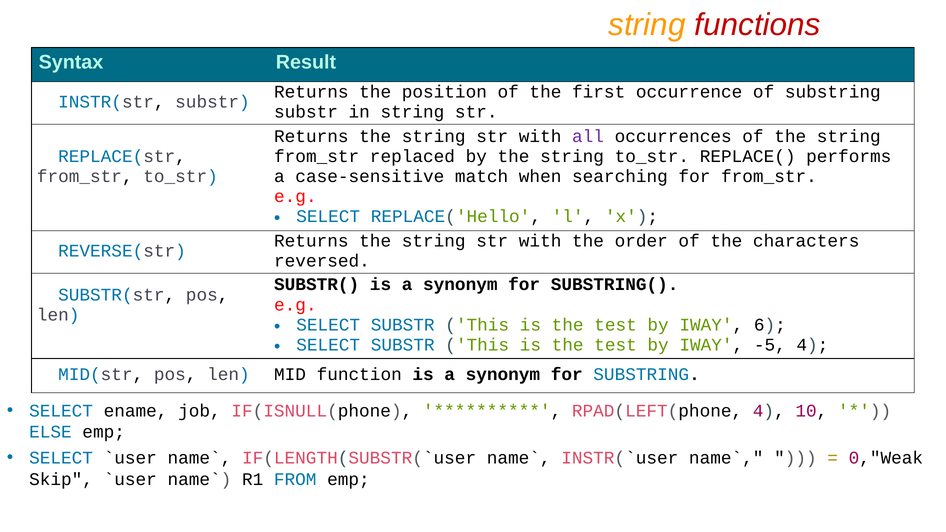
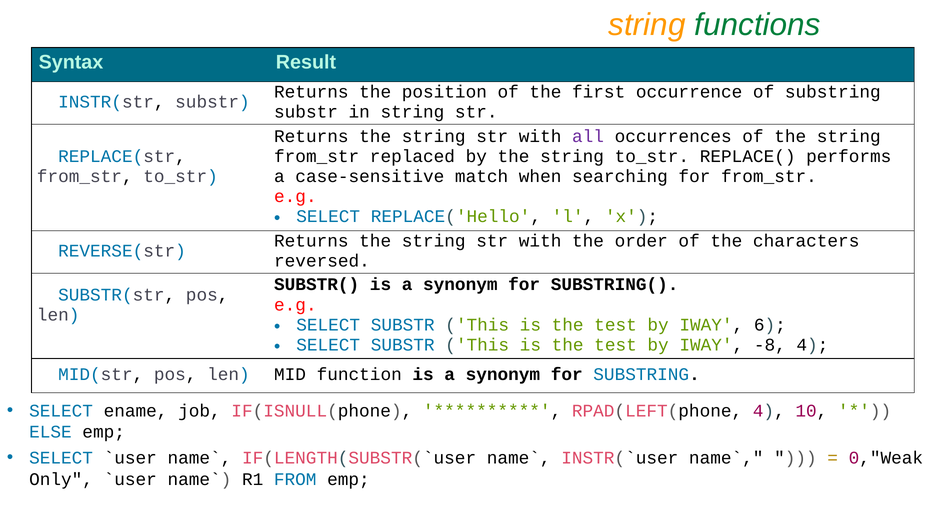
functions colour: red -> green (758, 25)
-5: -5 -> -8 (770, 345)
Skip: Skip -> Only (61, 479)
